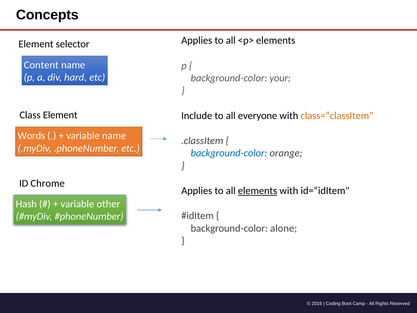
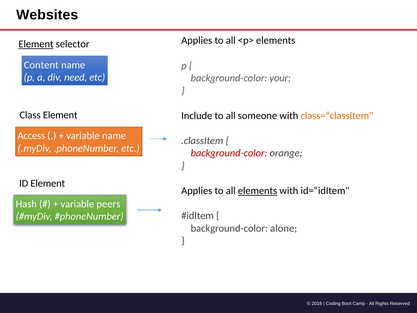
Concepts: Concepts -> Websites (47, 15)
Element underline: none -> present (36, 44)
hard: hard -> need (76, 77)
everyone: everyone -> someone (258, 116)
Words: Words -> Access (31, 136)
background-color colour: blue -> red (229, 153)
ID Chrome: Chrome -> Element (48, 183)
other: other -> peers (108, 204)
